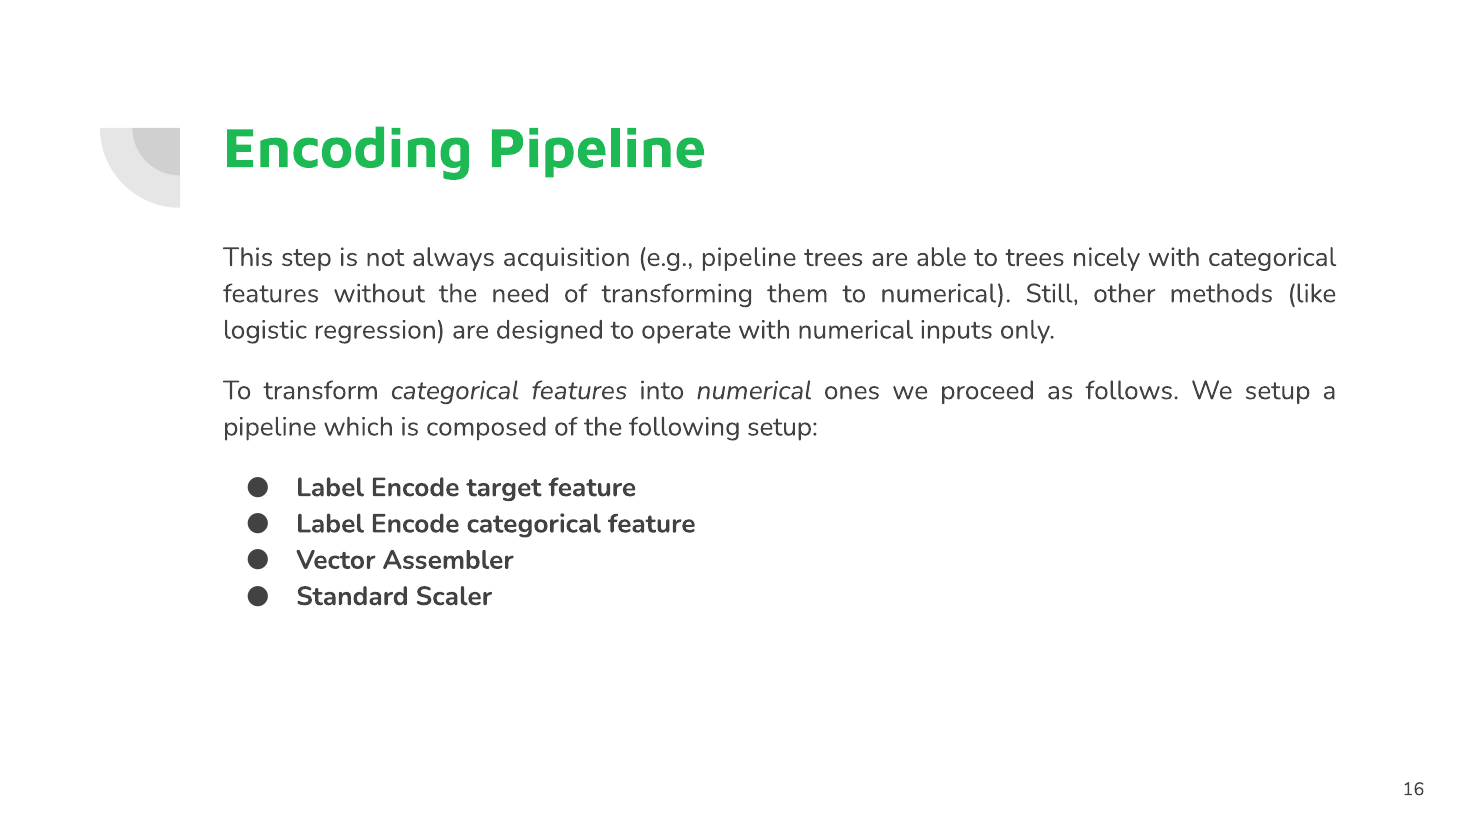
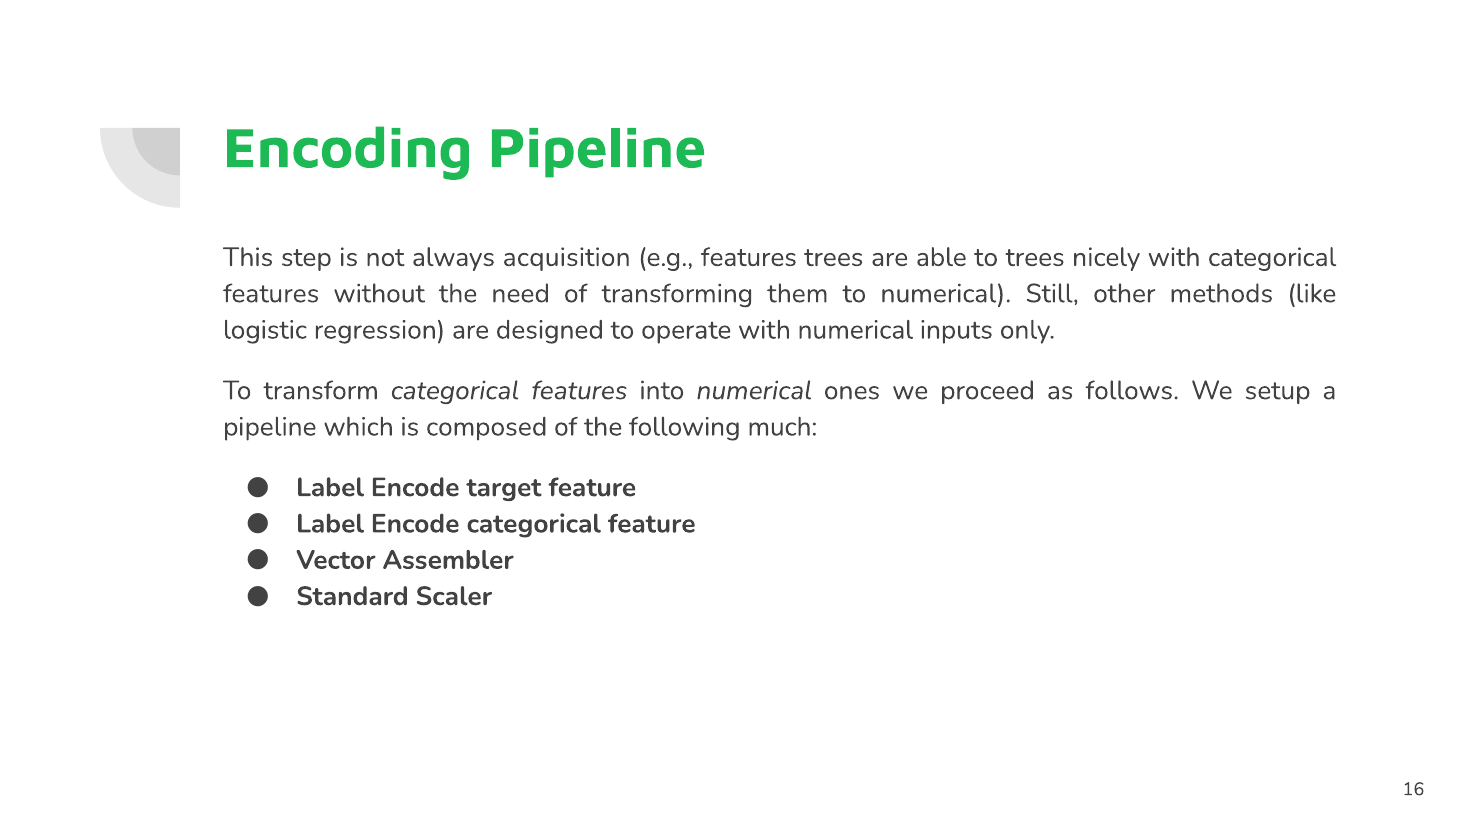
e.g pipeline: pipeline -> features (749, 257)
following setup: setup -> much (782, 426)
